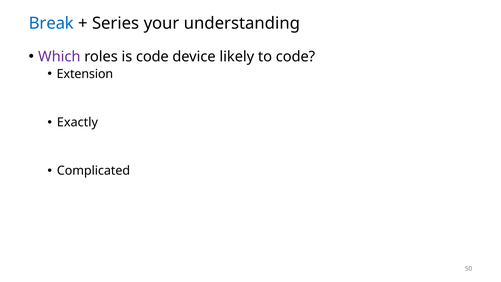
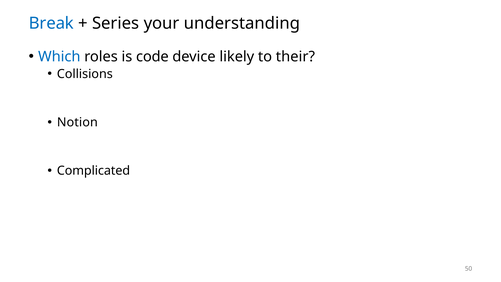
Which colour: purple -> blue (59, 57)
to code: code -> their (295, 57)
Extension: Extension -> Collisions (85, 74)
Exactly: Exactly -> Notion (77, 122)
